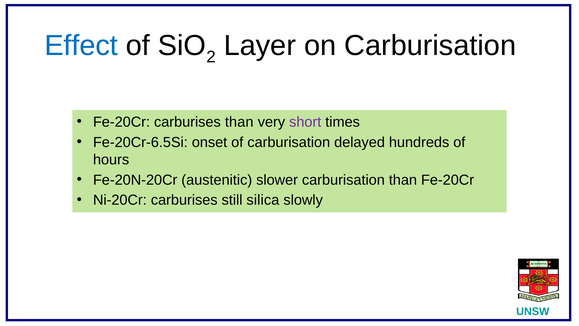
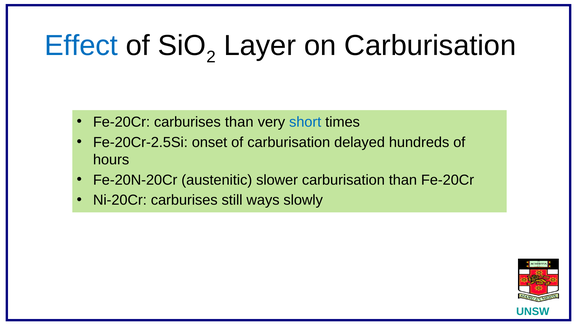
short colour: purple -> blue (305, 122)
Fe-20Cr-6.5Si: Fe-20Cr-6.5Si -> Fe-20Cr-2.5Si (140, 142)
silica: silica -> ways (263, 200)
